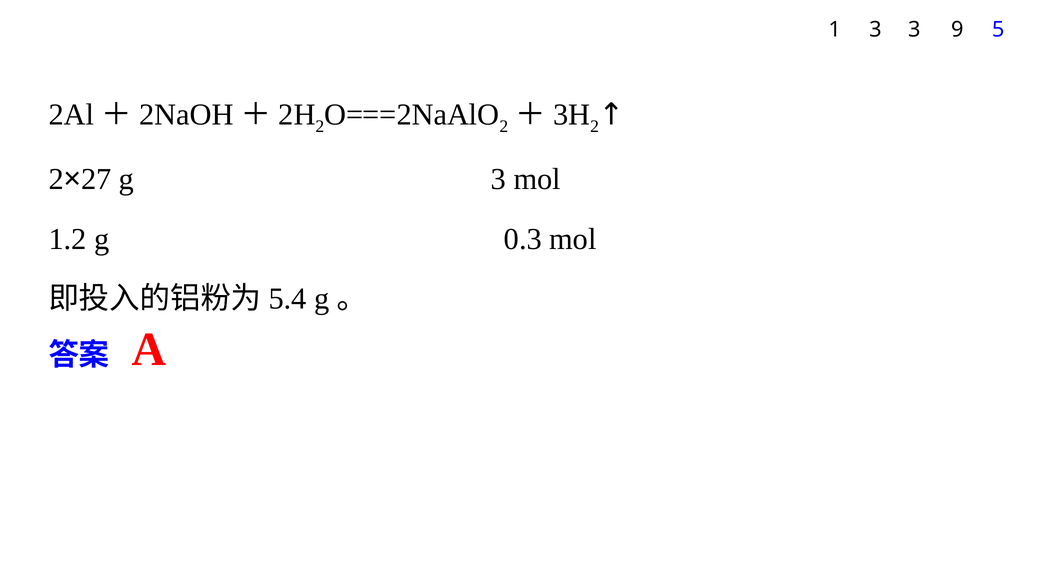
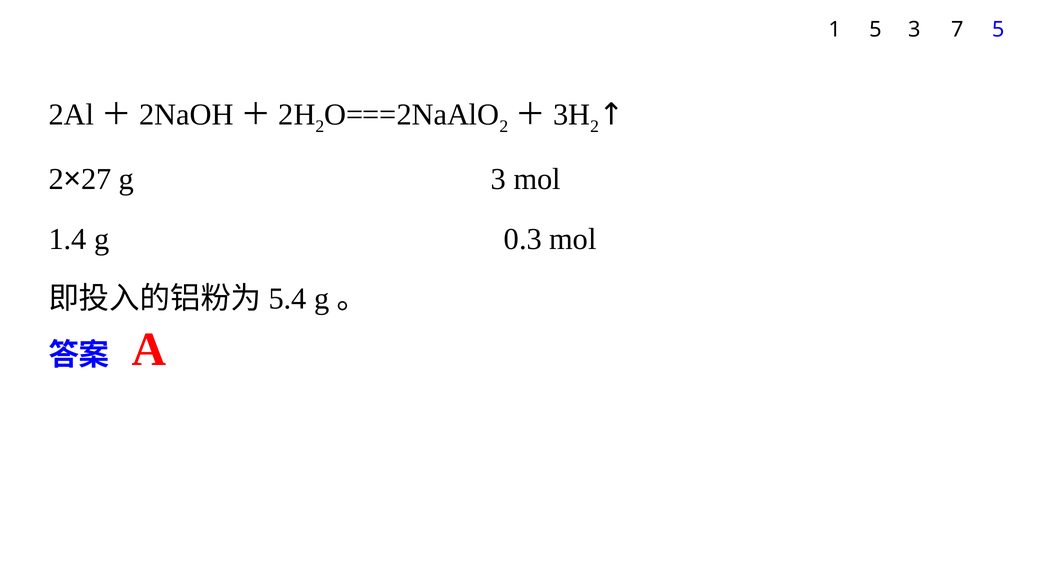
1 3: 3 -> 5 (875, 30)
9: 9 -> 7 (957, 30)
1.2: 1.2 -> 1.4 (68, 239)
